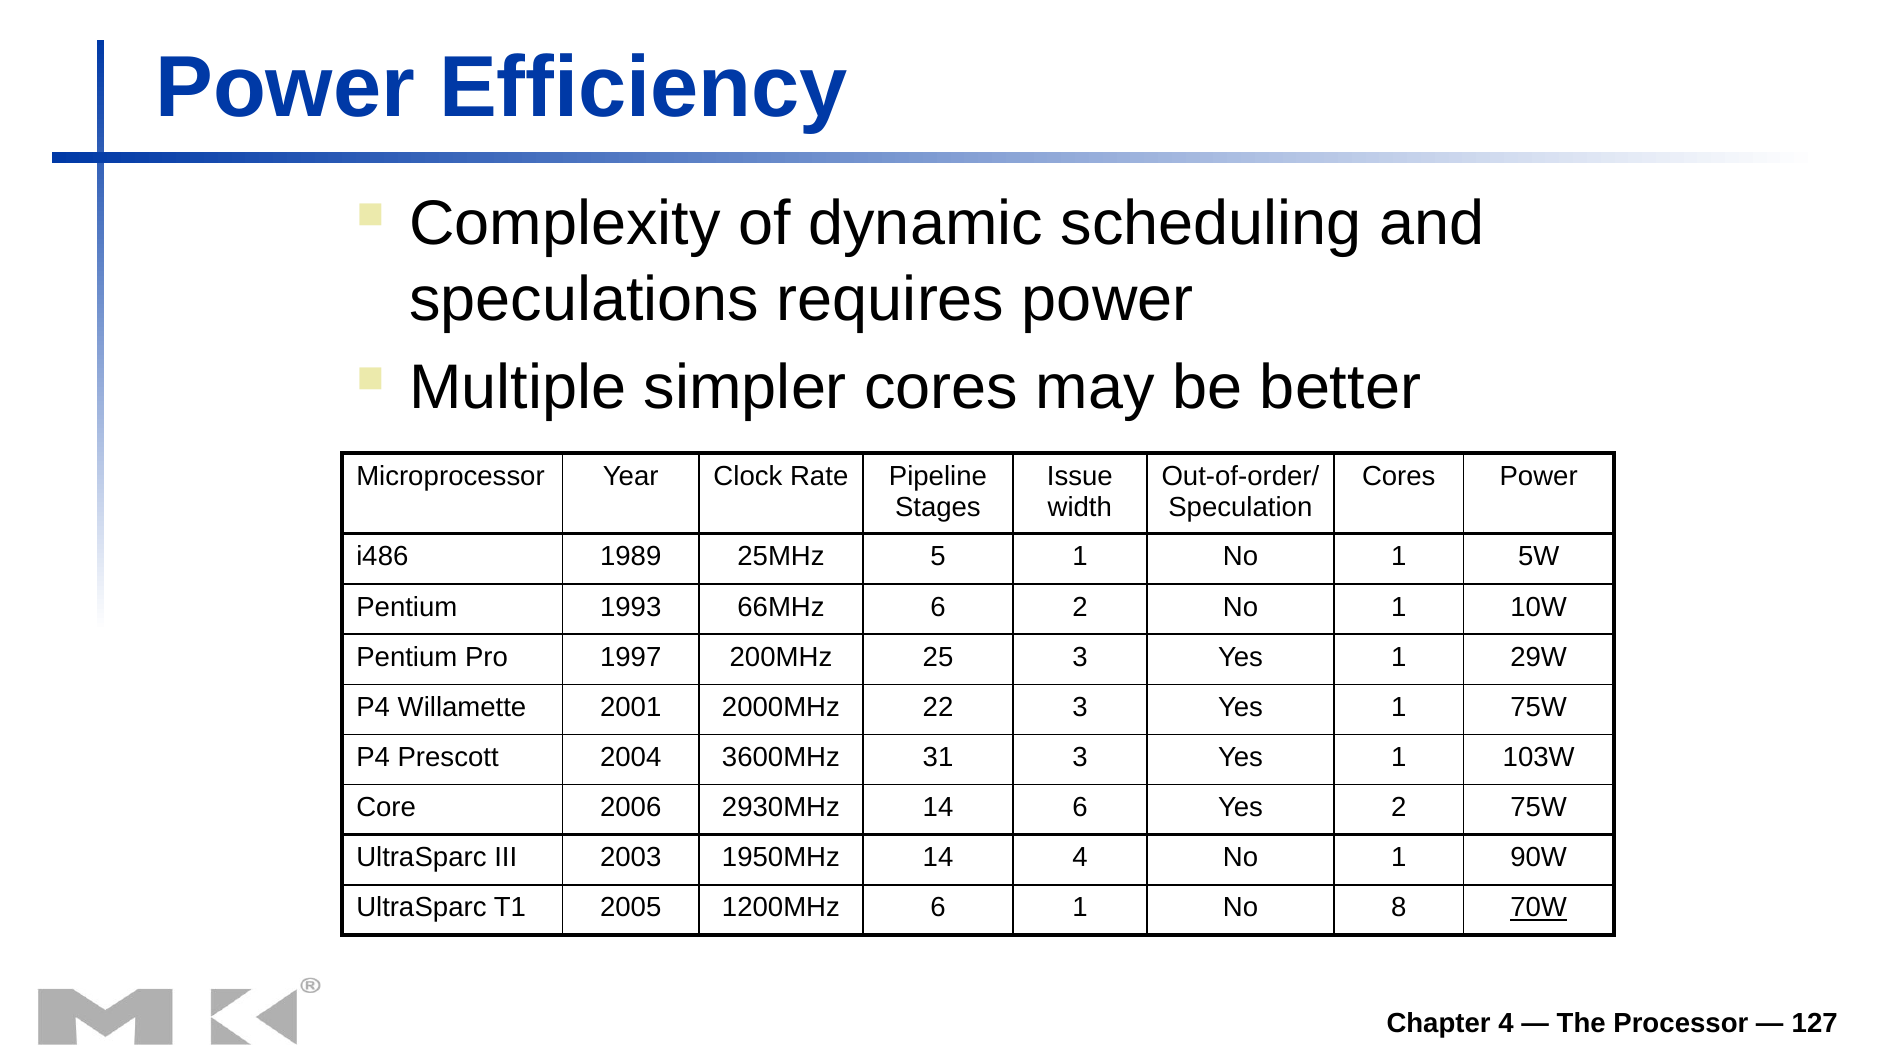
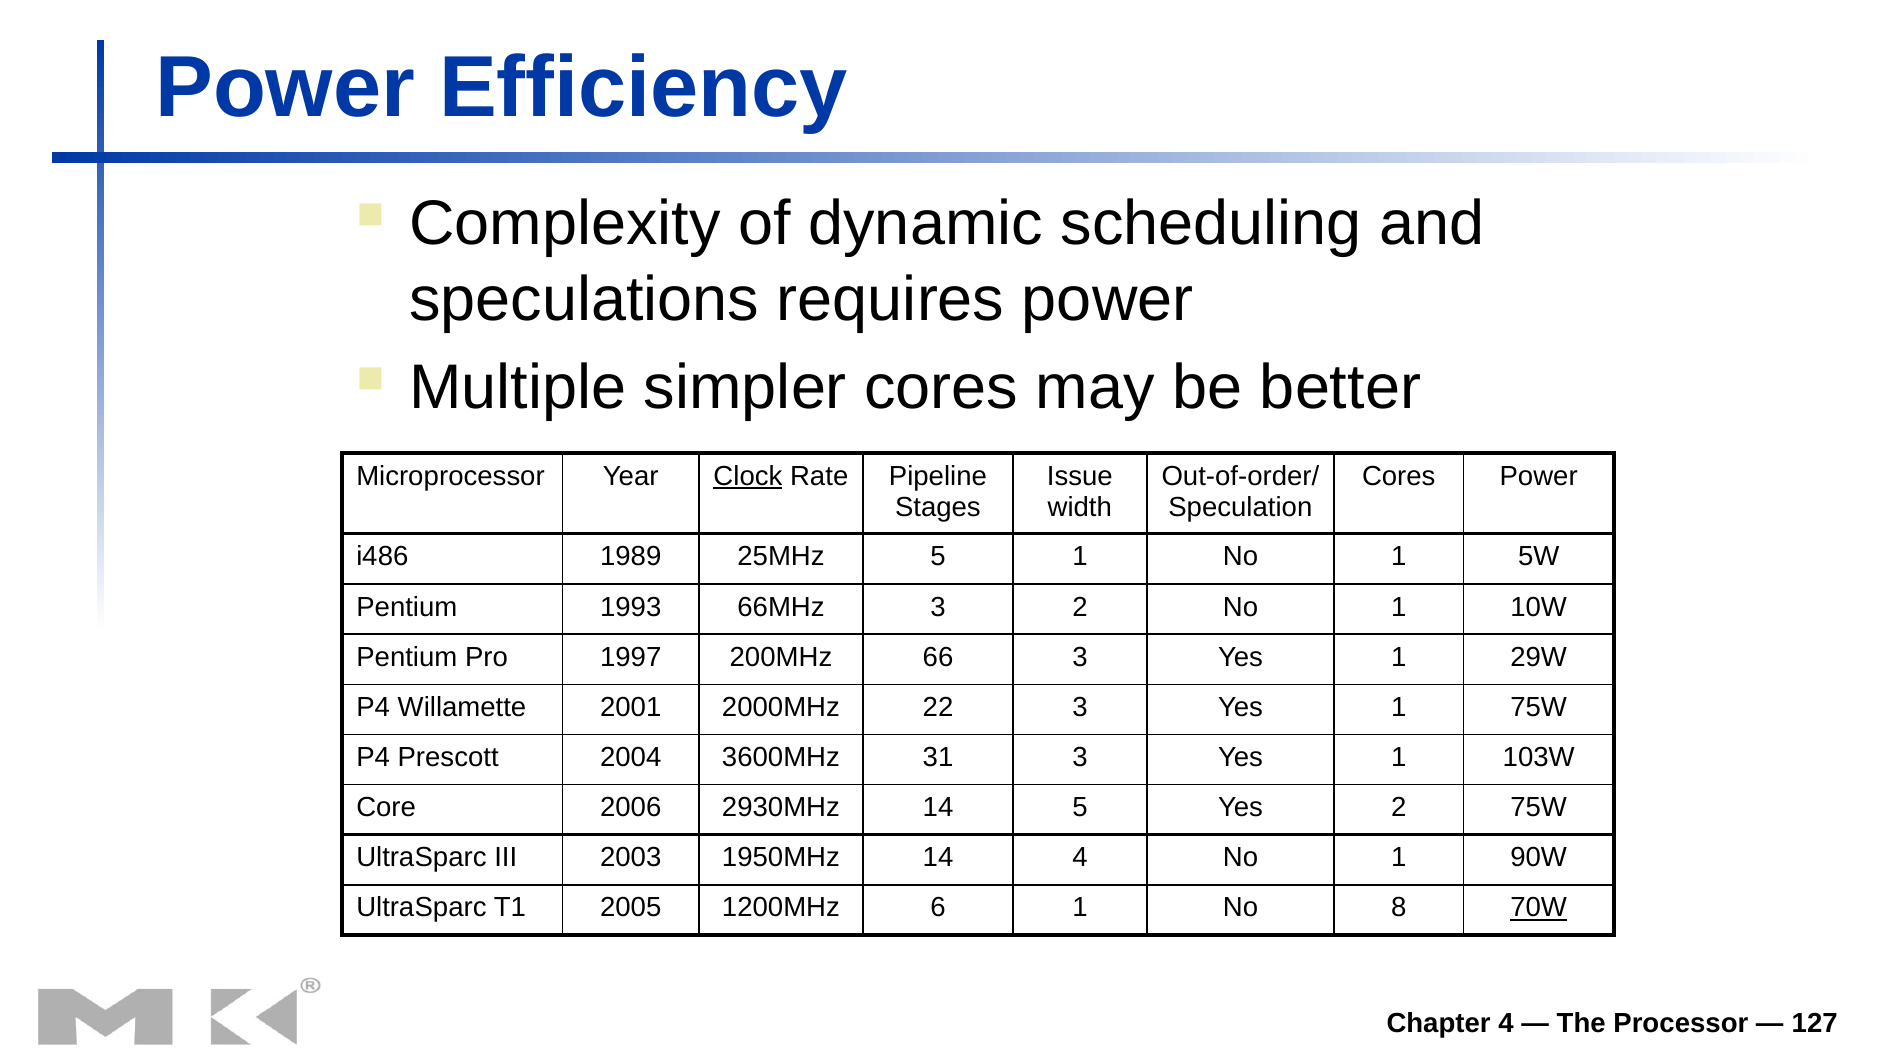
Clock underline: none -> present (748, 476)
66MHz 6: 6 -> 3 (938, 607)
25: 25 -> 66 (938, 657)
14 6: 6 -> 5 (1080, 807)
